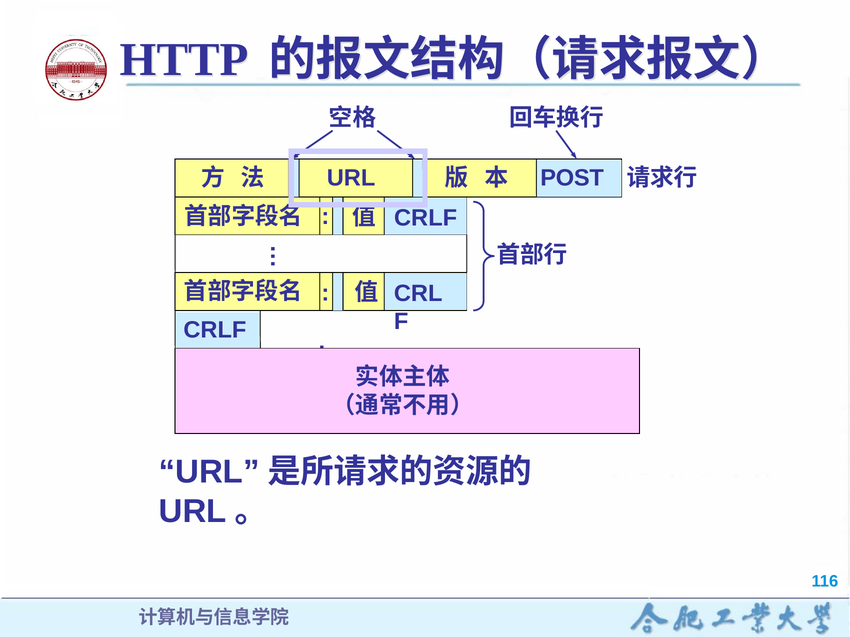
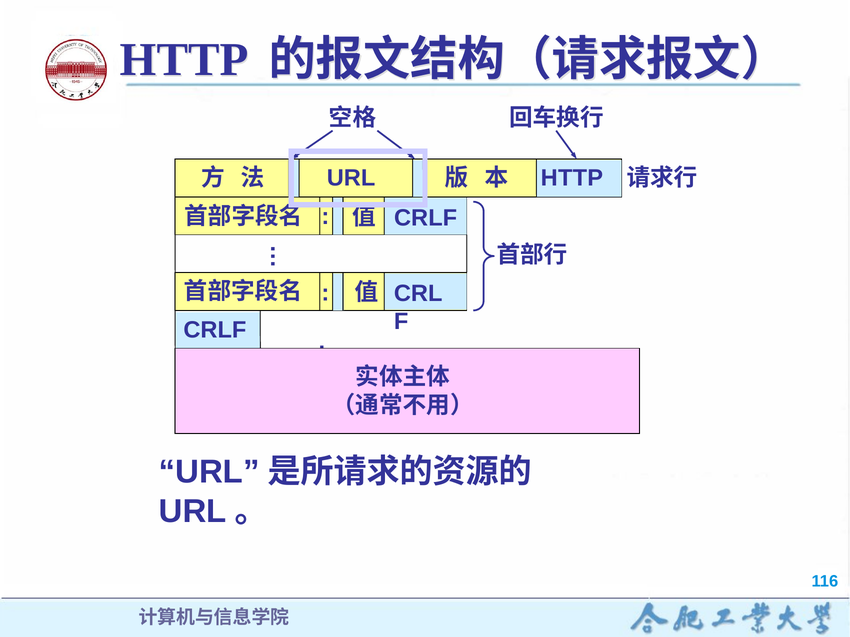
POST: POST -> HTTP (572, 178)
